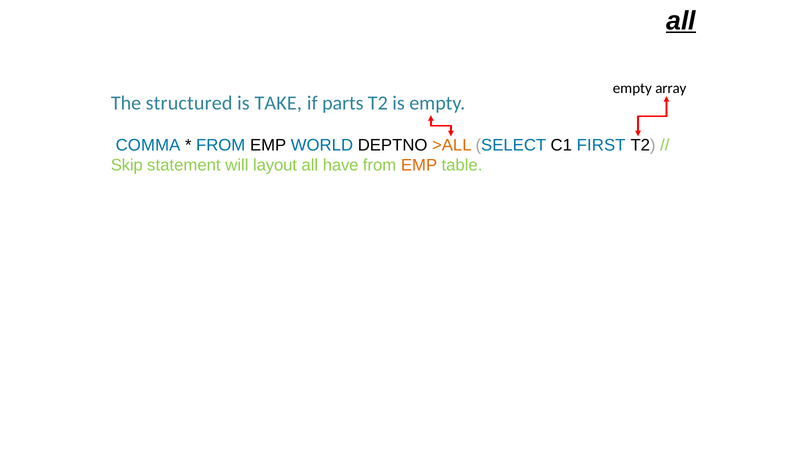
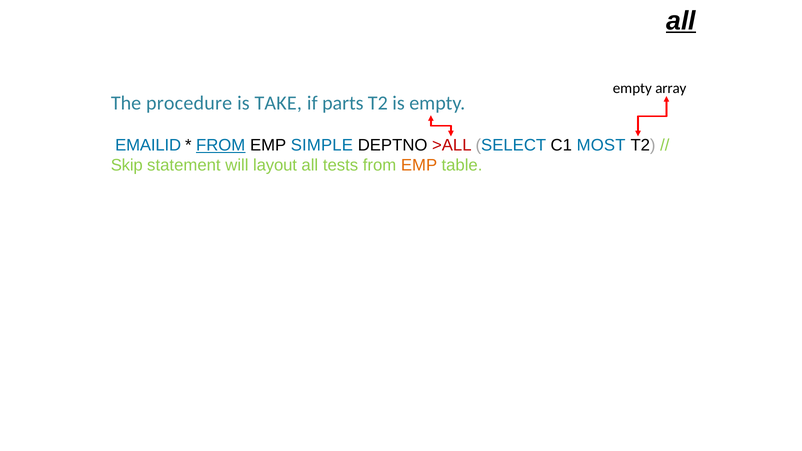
structured: structured -> procedure (189, 103)
COMMA: COMMA -> EMAILID (148, 145)
FROM underline: none -> present (221, 145)
WORLD: WORLD -> SIMPLE (322, 145)
>ALL colour: orange -> red (452, 145)
FIRST: FIRST -> MOST (601, 145)
have: have -> tests (341, 165)
